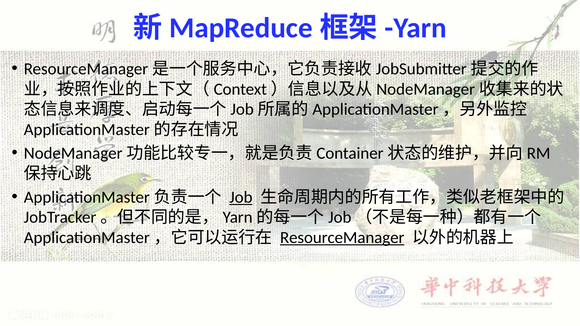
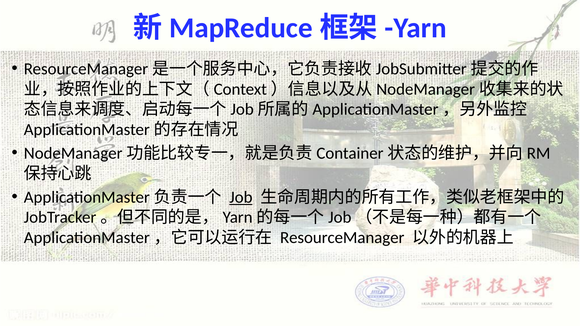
ResourceManager underline: present -> none (342, 238)
